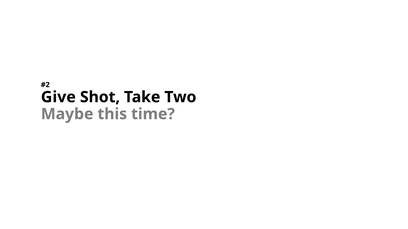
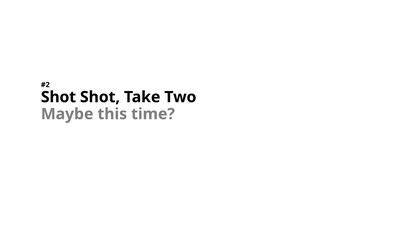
Give: Give -> Shot (58, 97)
